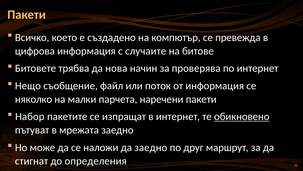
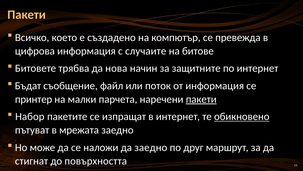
проверява: проверява -> защитните (196, 68)
Нещо: Нещо -> Бъдат (28, 85)
няколко: няколко -> принтер (34, 99)
пакети underline: none -> present (201, 99)
определения: определения -> повърхността (96, 161)
